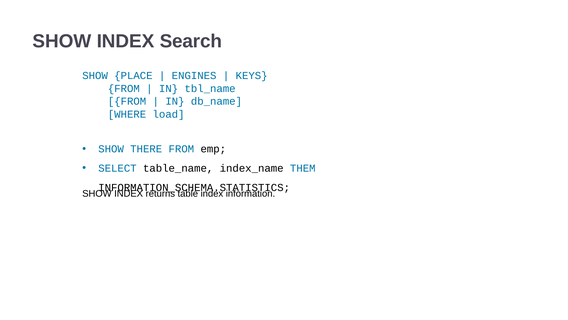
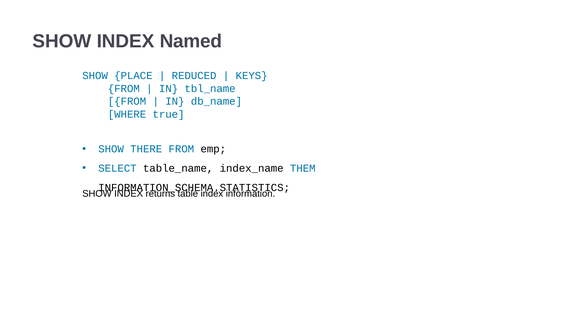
Search: Search -> Named (191, 41)
ENGINES: ENGINES -> REDUCED (194, 76)
load: load -> true (169, 114)
